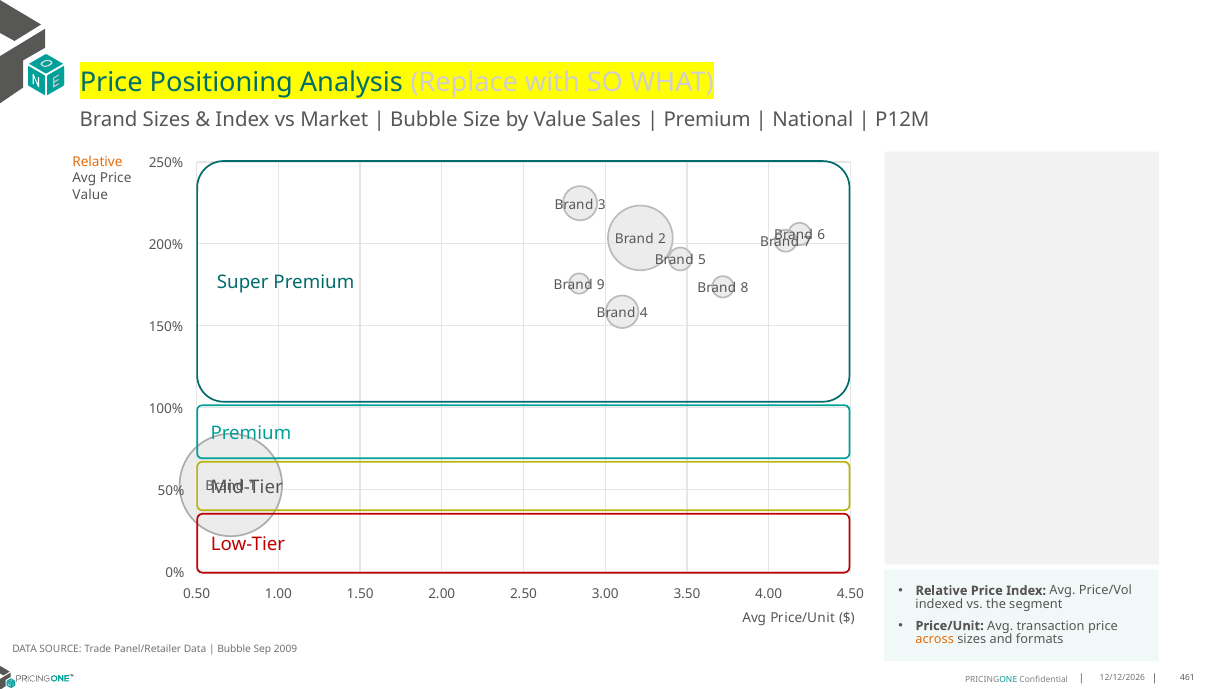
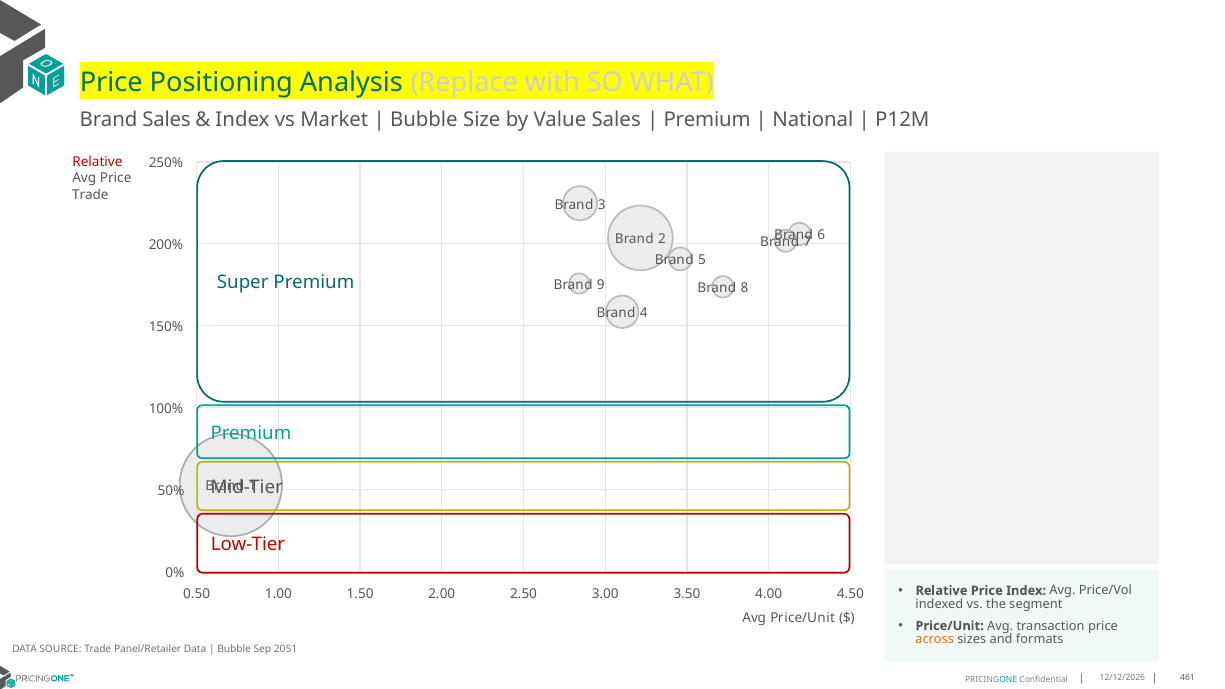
Brand Sizes: Sizes -> Sales (166, 119)
Relative colour: orange -> red (97, 162)
Value: Value -> Trade (90, 195)
2009: 2009 -> 2051 (286, 649)
